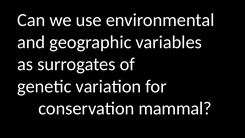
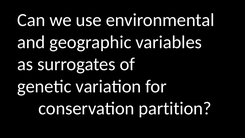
mammal: mammal -> partition (175, 108)
